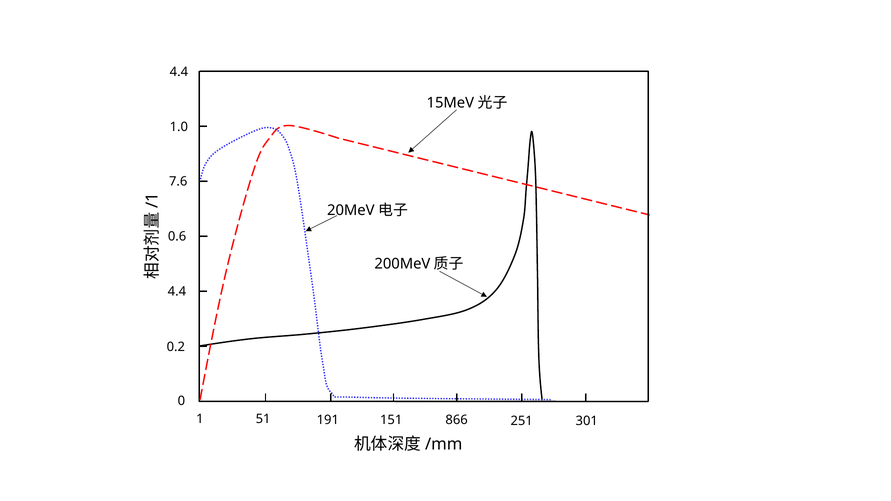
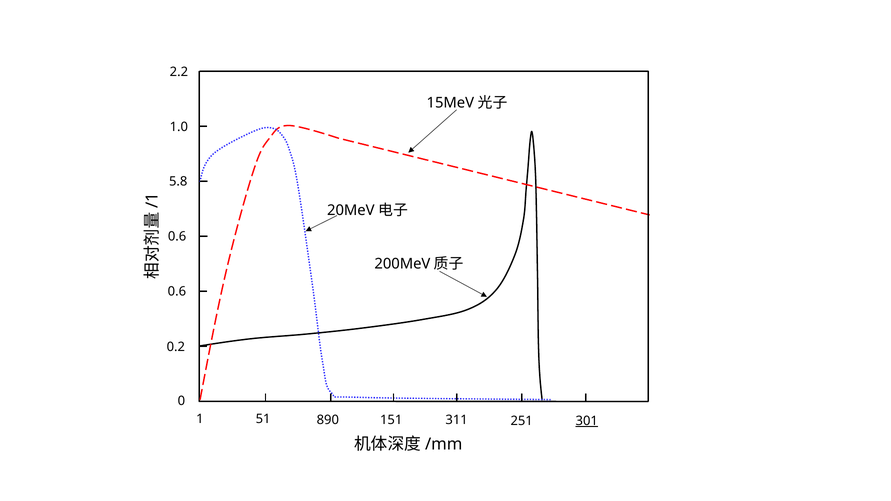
4.4: 4.4 -> 2.2 (179, 72)
7.6: 7.6 -> 5.8 (178, 182)
4.4: 4.4 -> 0.6 (177, 292)
191: 191 -> 890 (328, 420)
866: 866 -> 311 (457, 420)
301 underline: none -> present (587, 421)
